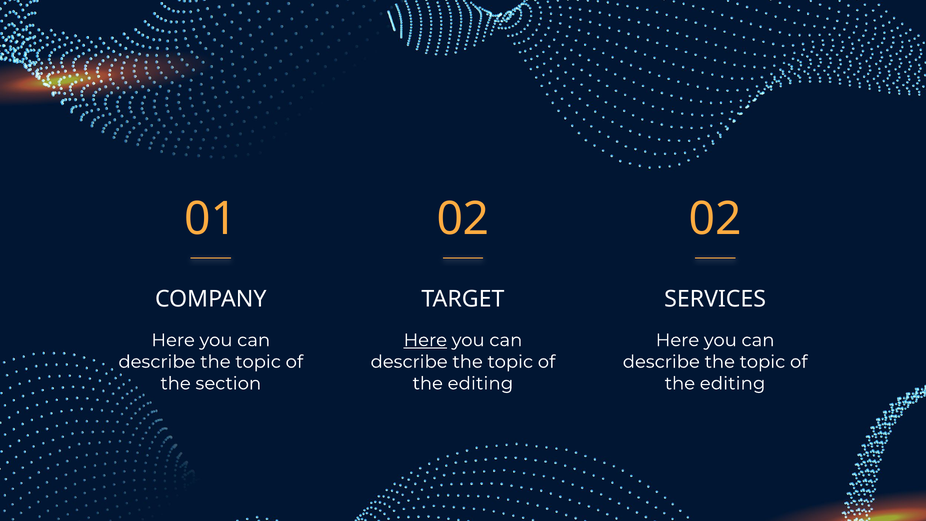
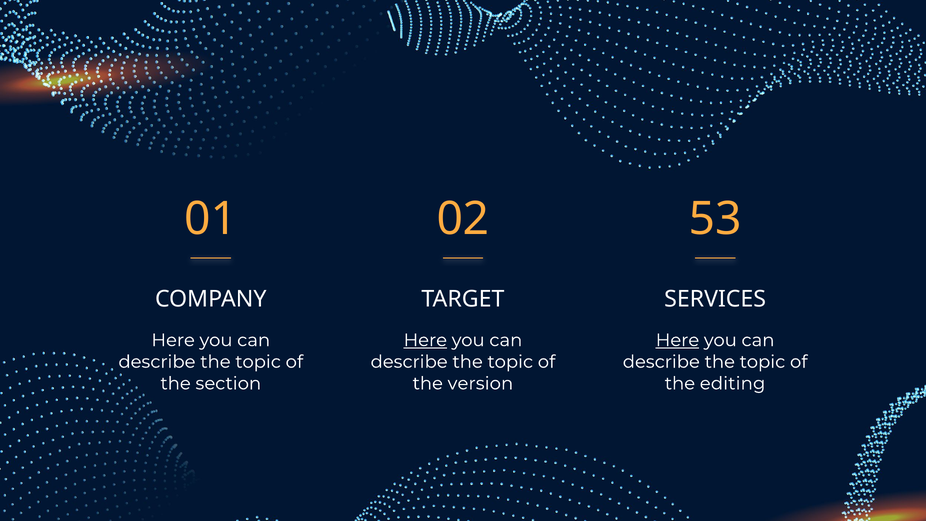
02 02: 02 -> 53 (715, 219)
Here underline: none -> present (677, 340)
editing: editing -> version (480, 383)
